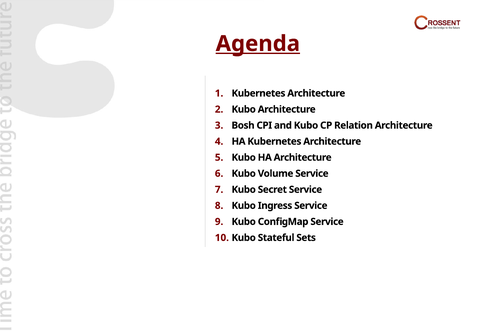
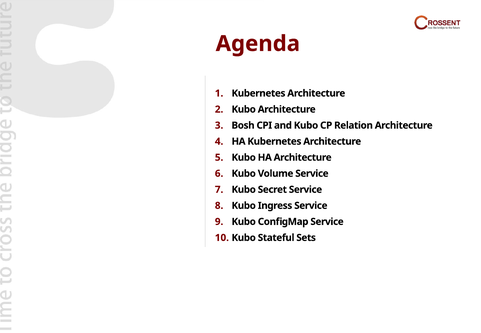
Agenda underline: present -> none (258, 44)
